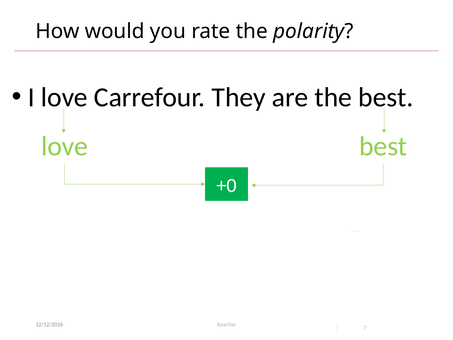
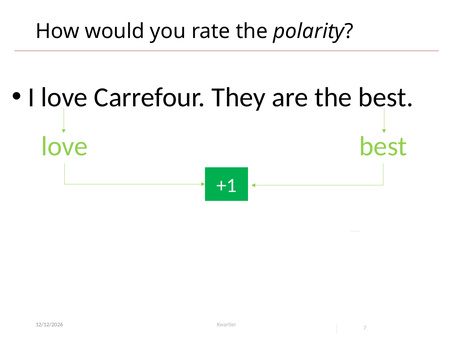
+0: +0 -> +1 (226, 185)
